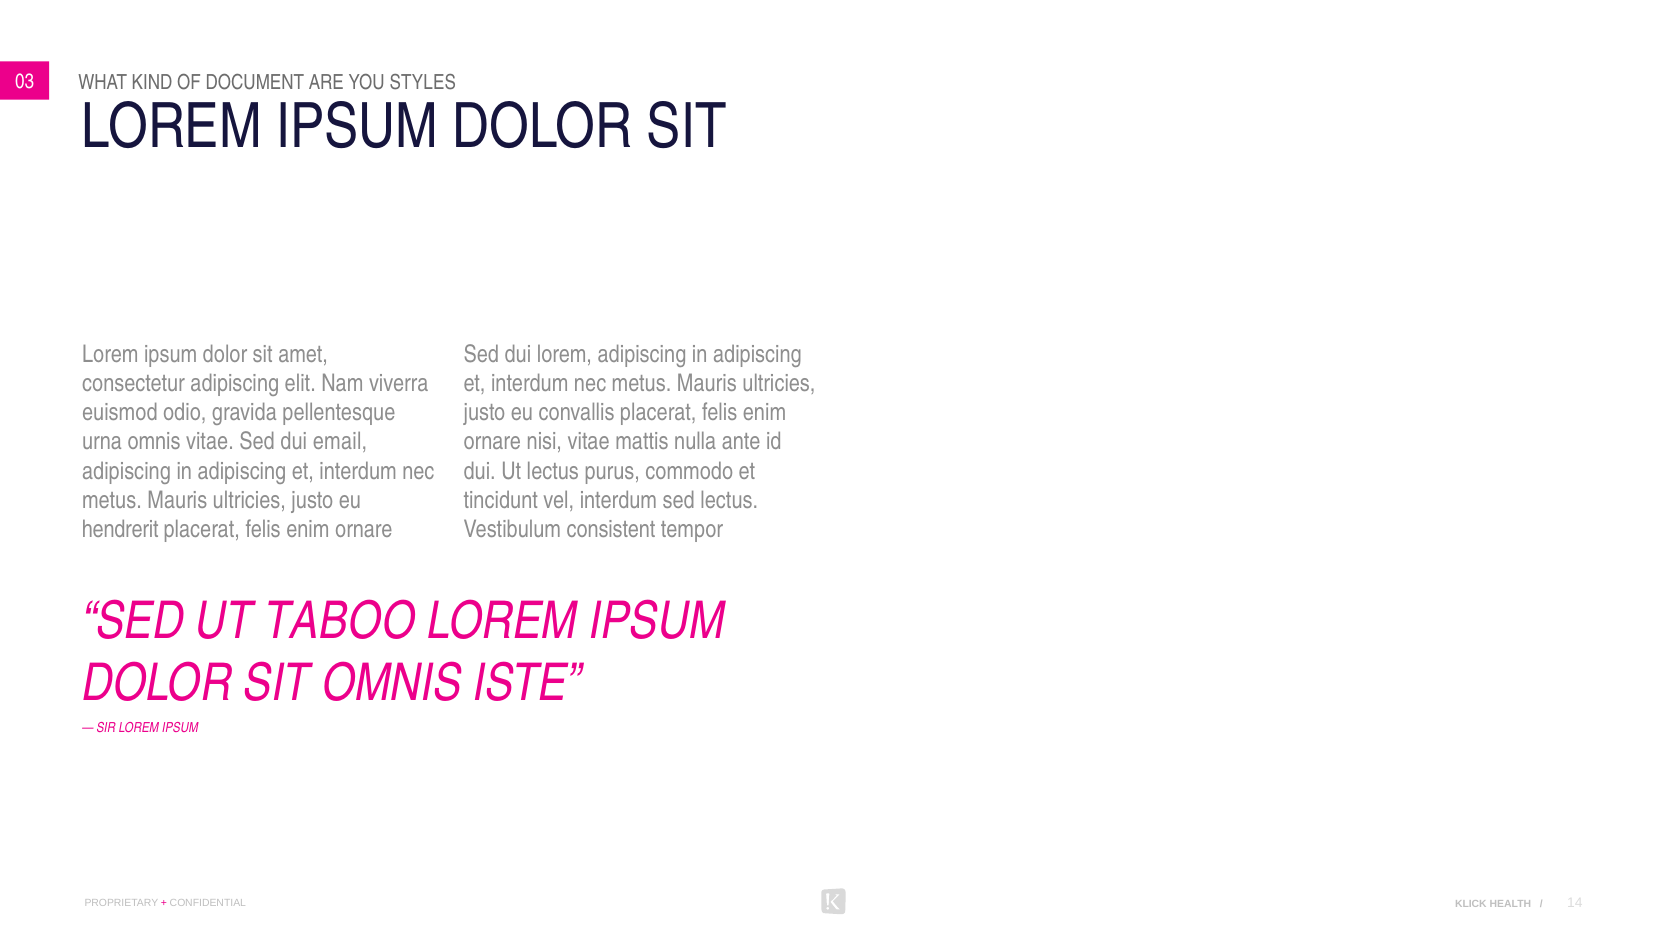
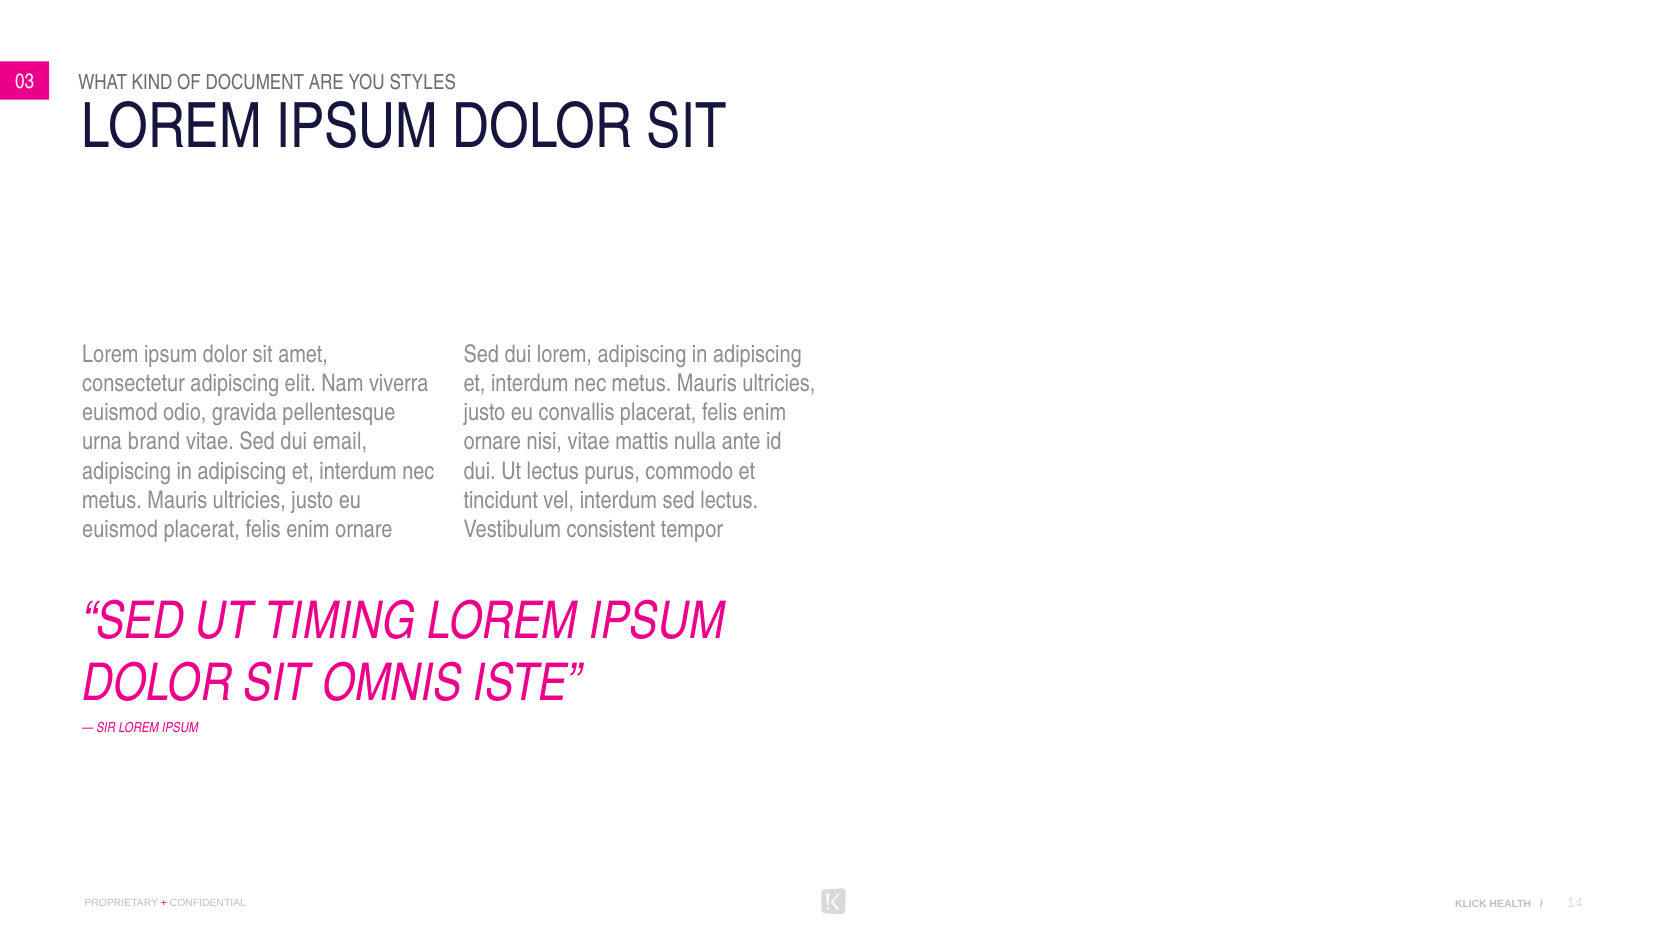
urna omnis: omnis -> brand (154, 442)
hendrerit: hendrerit -> euismod (120, 530)
TABOO: TABOO -> TIMING (340, 621)
